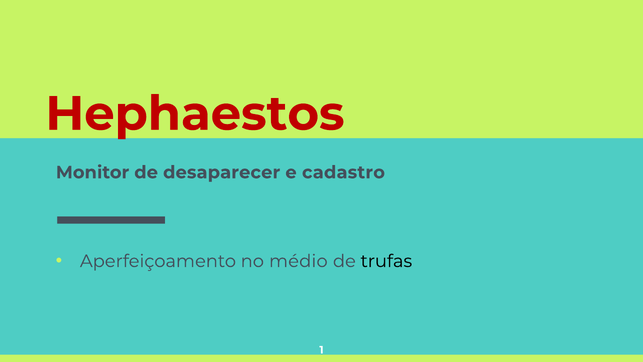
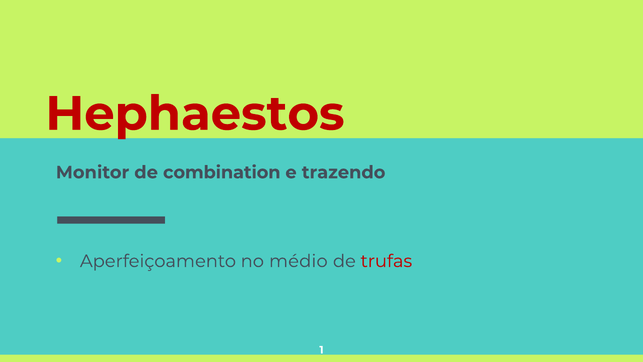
desaparecer: desaparecer -> combination (222, 172)
cadastro: cadastro -> trazendo (344, 172)
trufas colour: black -> red (386, 261)
